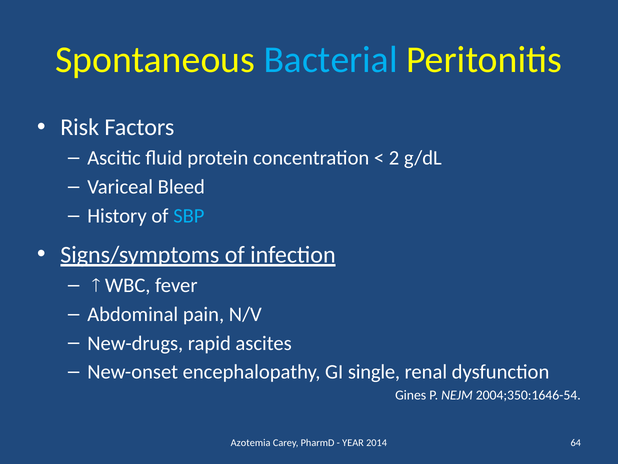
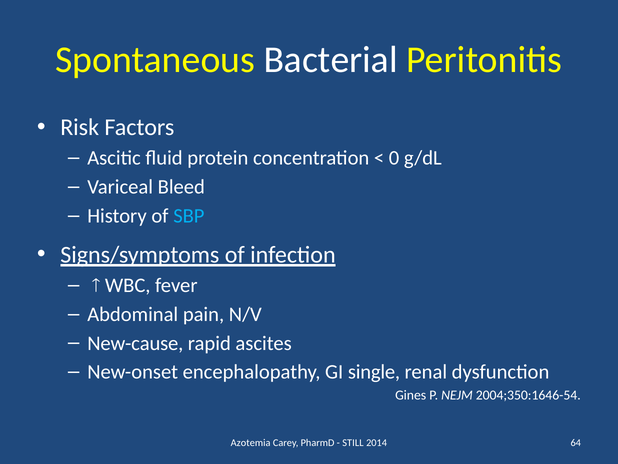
Bacterial colour: light blue -> white (331, 60)
2: 2 -> 0 (394, 158)
New-drugs: New-drugs -> New-cause (135, 343)
YEAR: YEAR -> STILL (353, 443)
